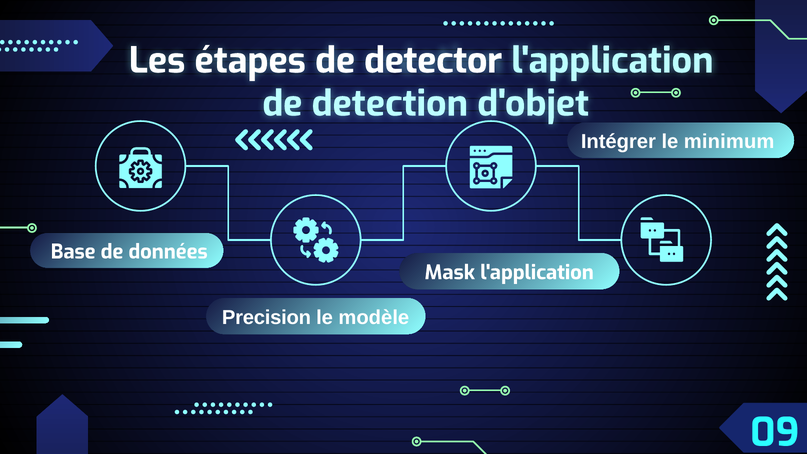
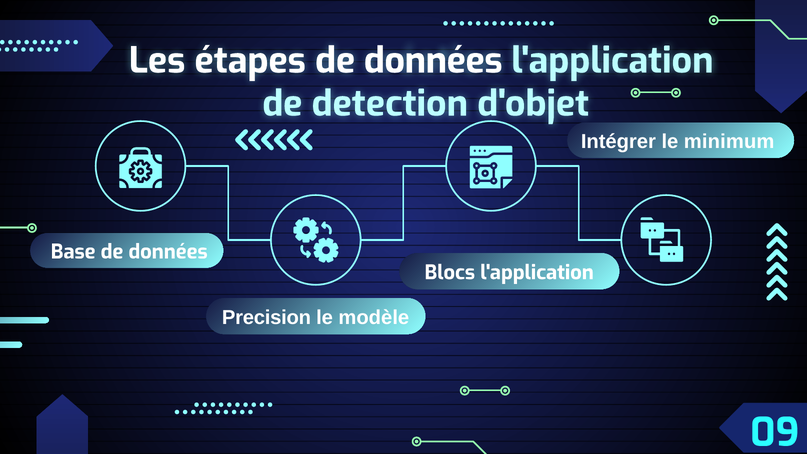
étapes de detector: detector -> données (433, 61)
Mask: Mask -> Blocs (450, 273)
